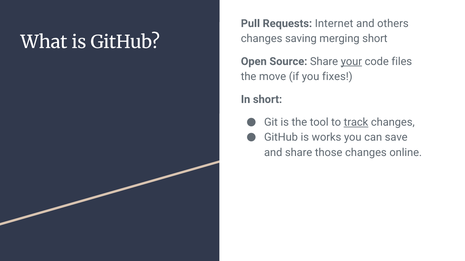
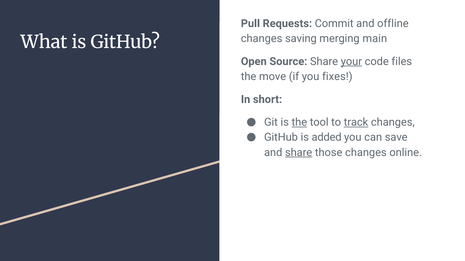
Internet: Internet -> Commit (334, 24)
others: others -> offline (393, 24)
merging short: short -> main (375, 39)
the underline: none -> present (299, 122)
works: works -> added (327, 138)
share underline: none -> present (299, 153)
